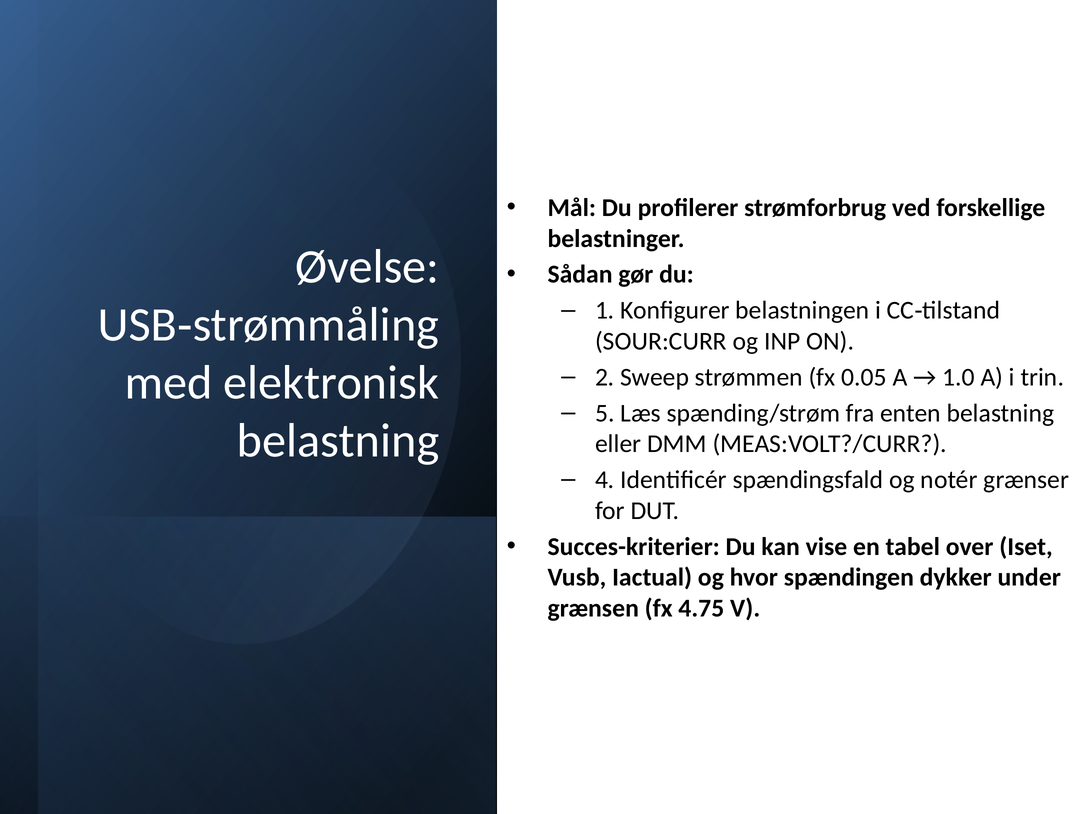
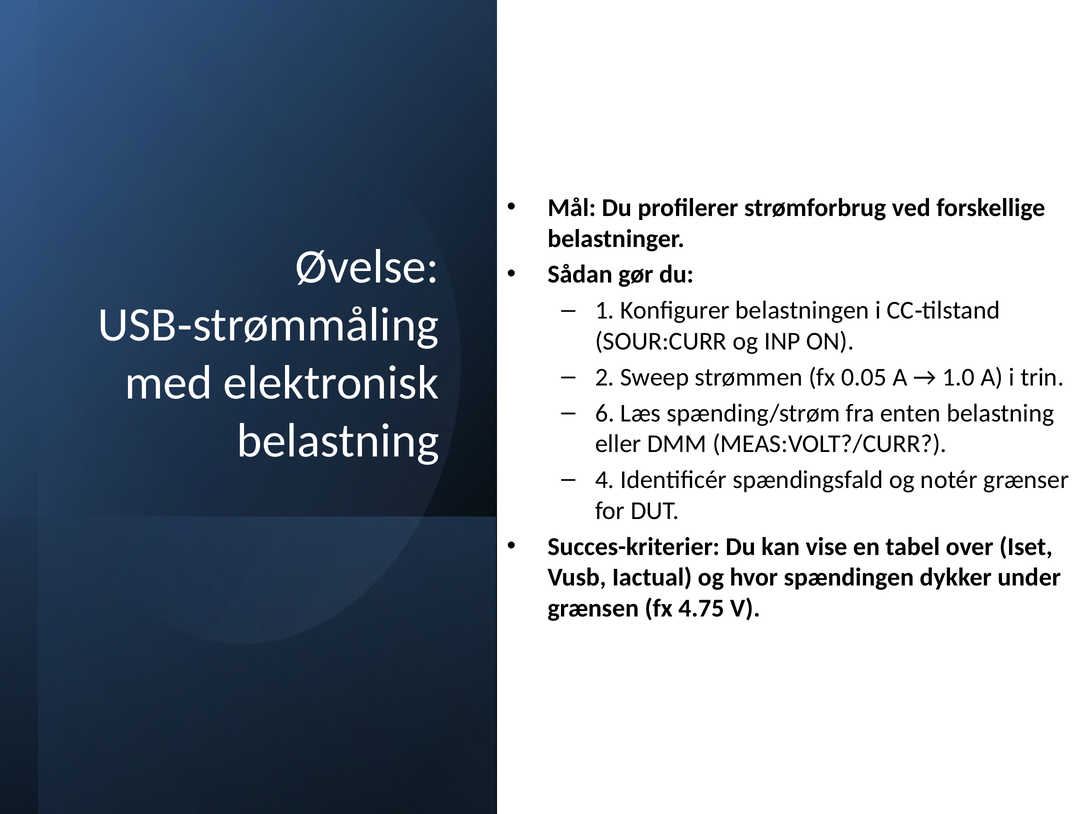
5: 5 -> 6 (605, 413)
